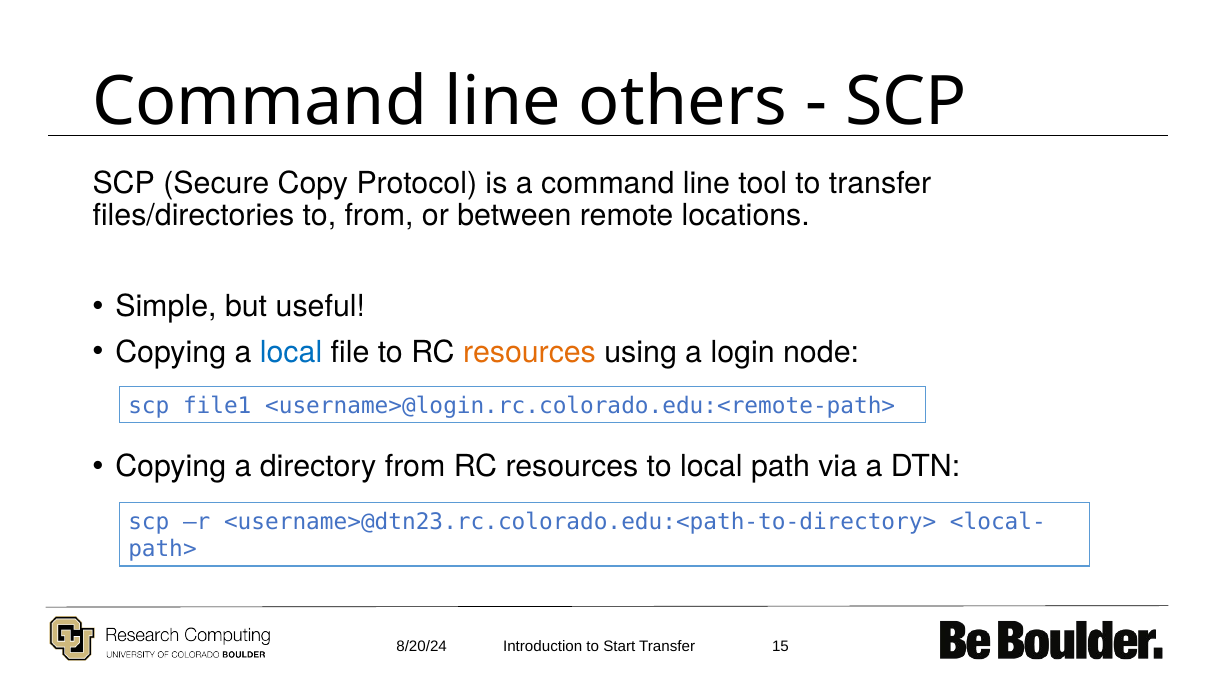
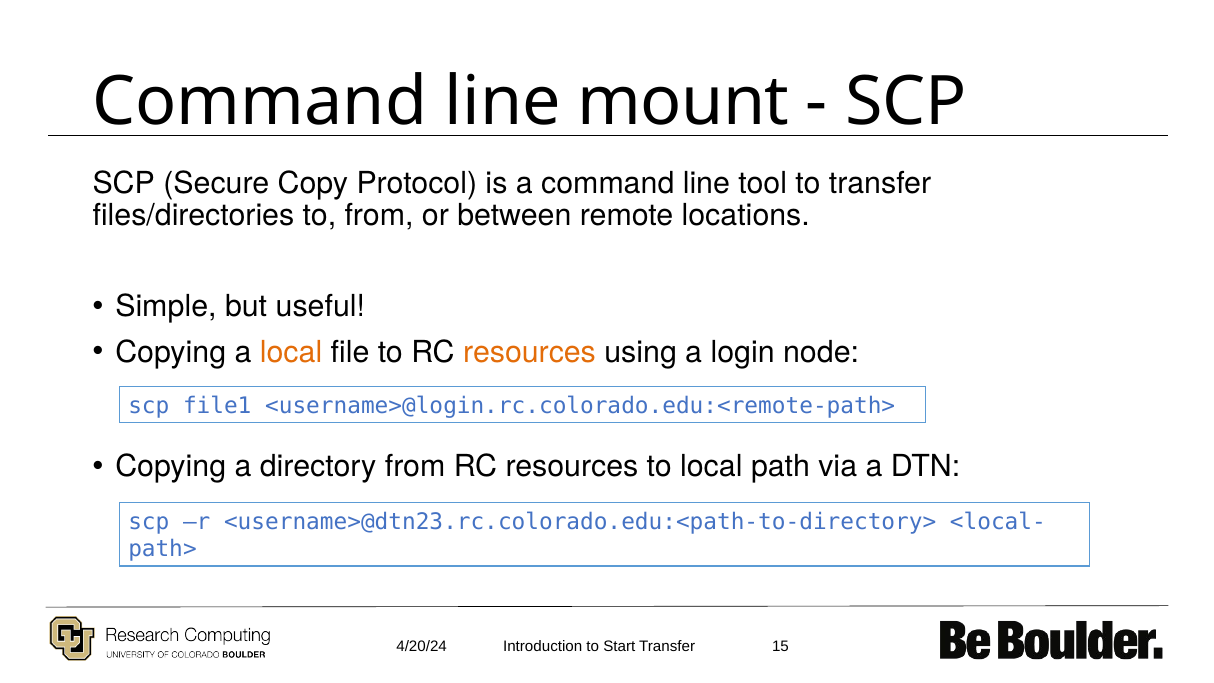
others: others -> mount (683, 102)
local colour: blue -> orange (291, 352)
8/20/24: 8/20/24 -> 4/20/24 (422, 646)
